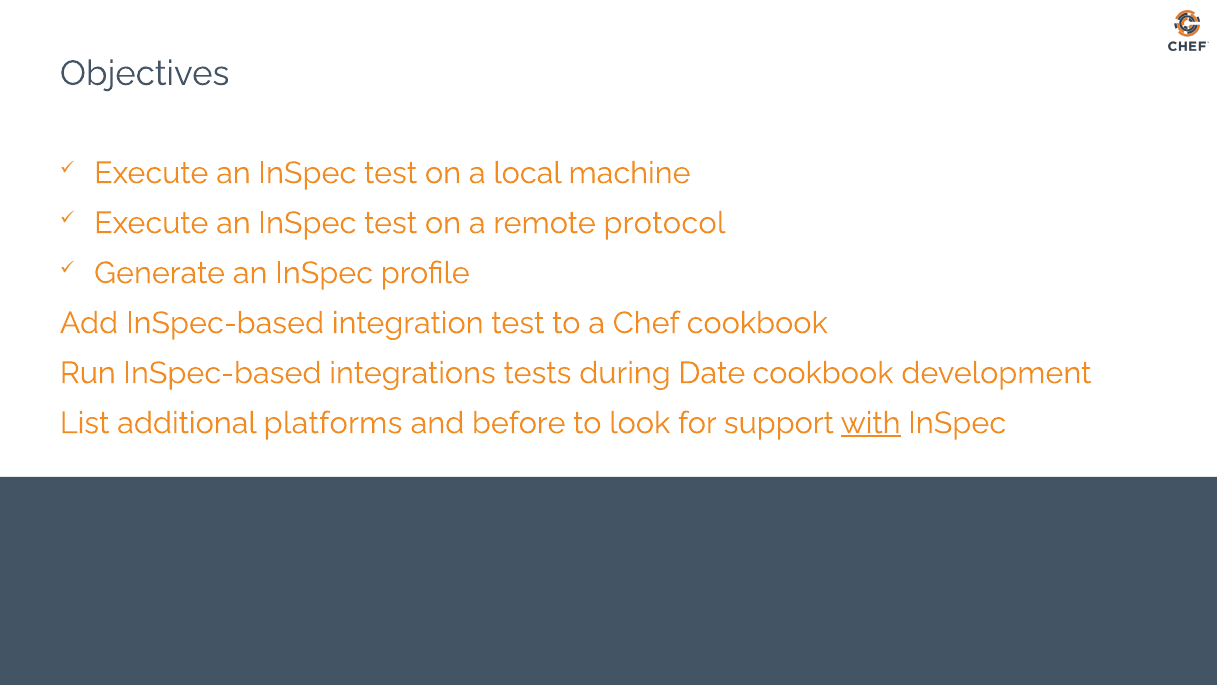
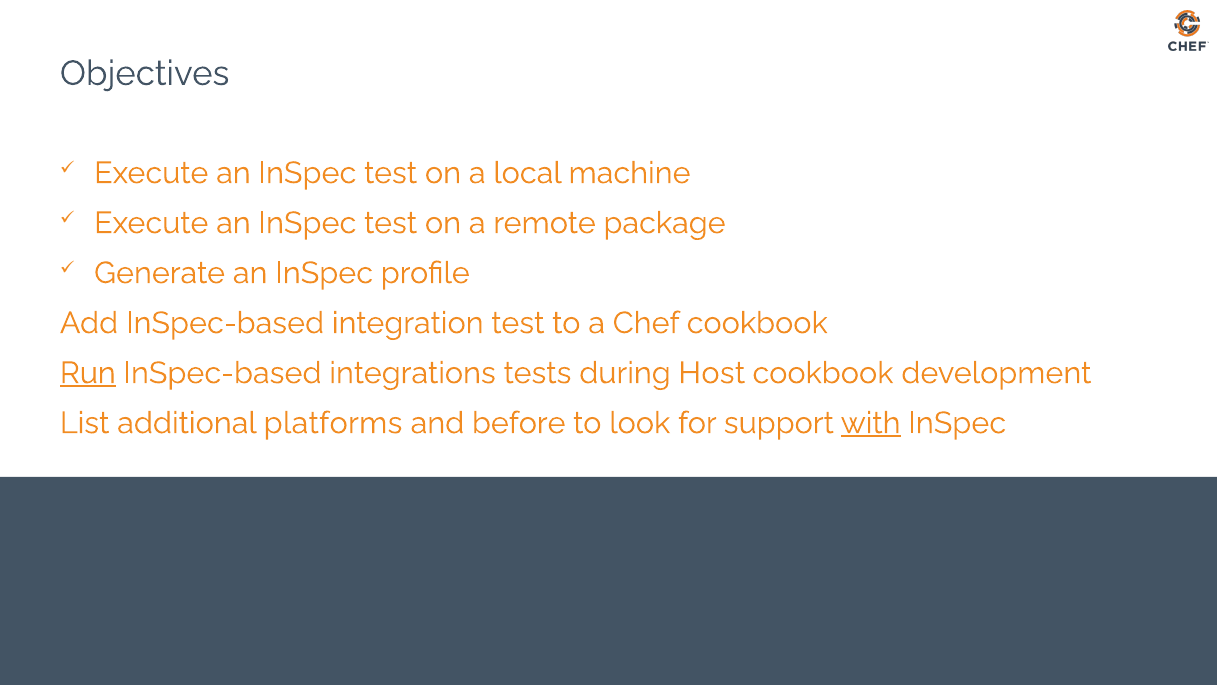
protocol: protocol -> package (665, 223)
Run underline: none -> present (88, 373)
Date: Date -> Host (712, 373)
